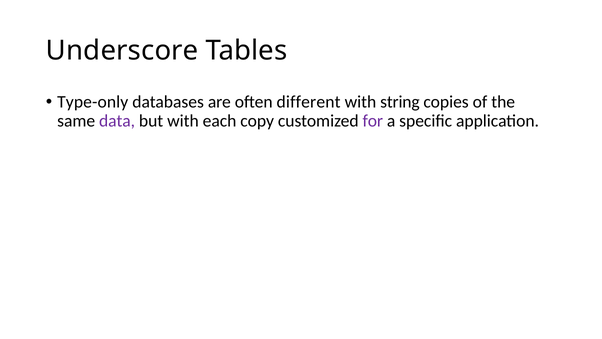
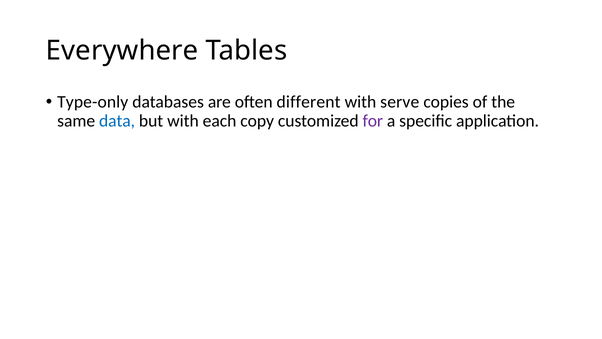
Underscore: Underscore -> Everywhere (122, 51)
string: string -> serve (400, 102)
data colour: purple -> blue (117, 121)
